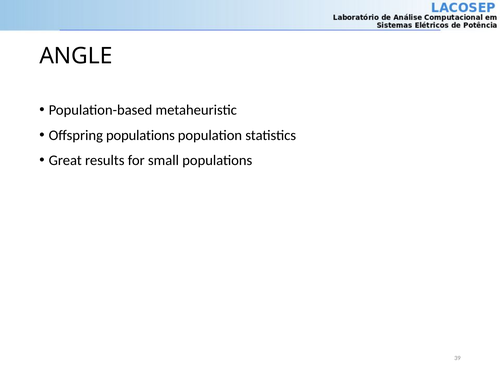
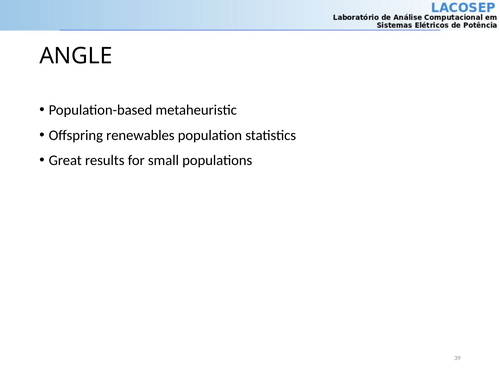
Offspring populations: populations -> renewables (140, 135)
